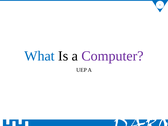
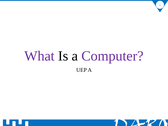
What colour: blue -> purple (39, 56)
